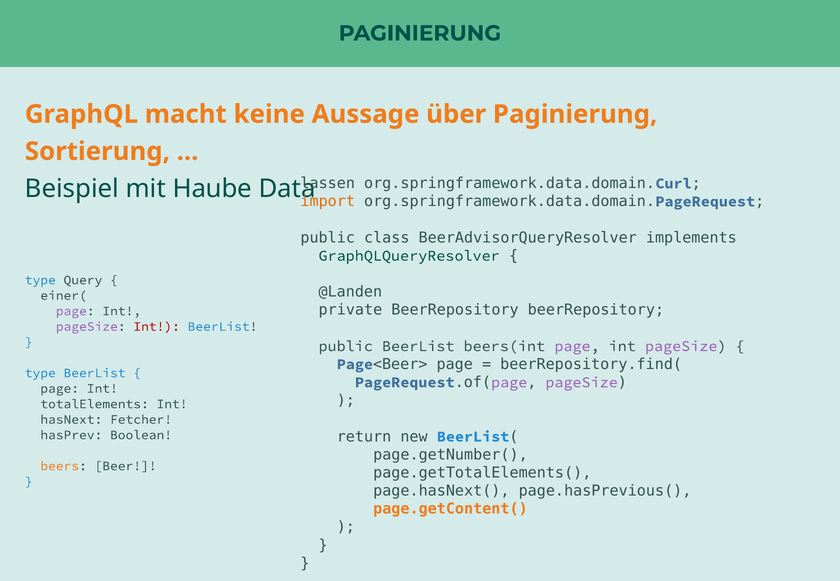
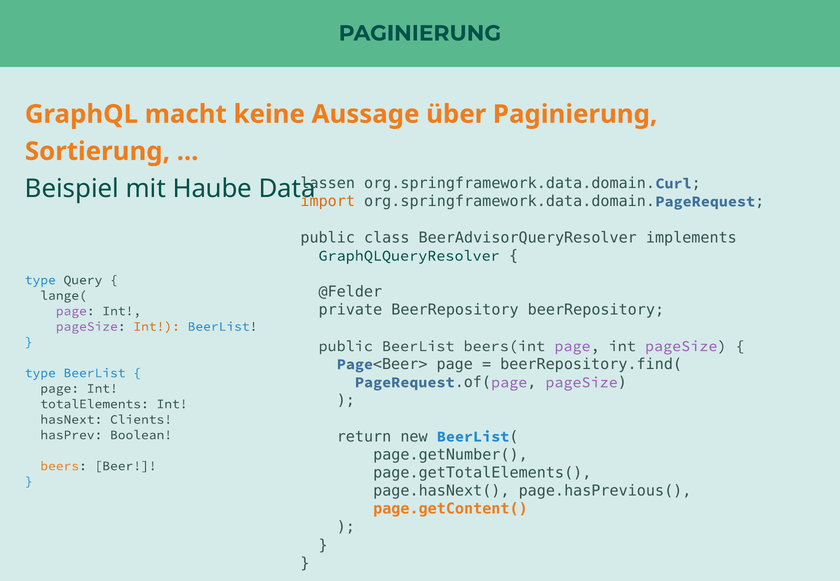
@Landen: @Landen -> @Felder (350, 292)
einer(: einer( -> lange( (64, 296)
Int colour: red -> orange (157, 327)
Fetcher: Fetcher -> Clients (141, 420)
